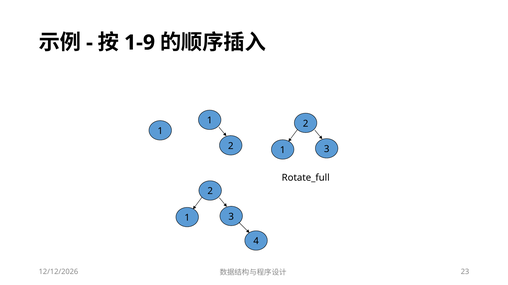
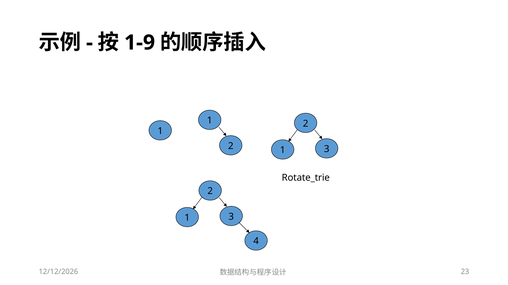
Rotate_full: Rotate_full -> Rotate_trie (306, 178)
